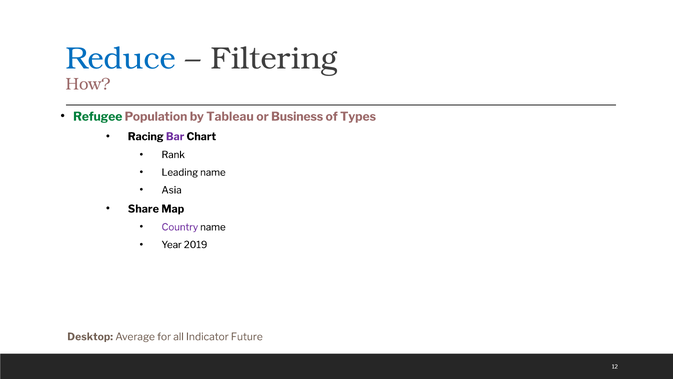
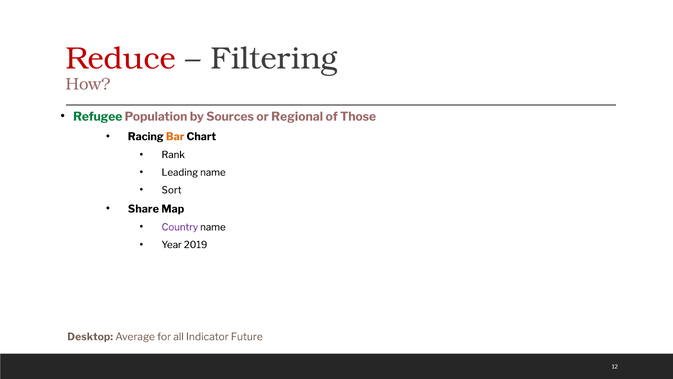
Reduce colour: blue -> red (121, 58)
Tableau: Tableau -> Sources (230, 117)
Business: Business -> Regional (297, 117)
Types: Types -> Those (358, 117)
Bar colour: purple -> orange (175, 137)
Asia: Asia -> Sort (172, 190)
